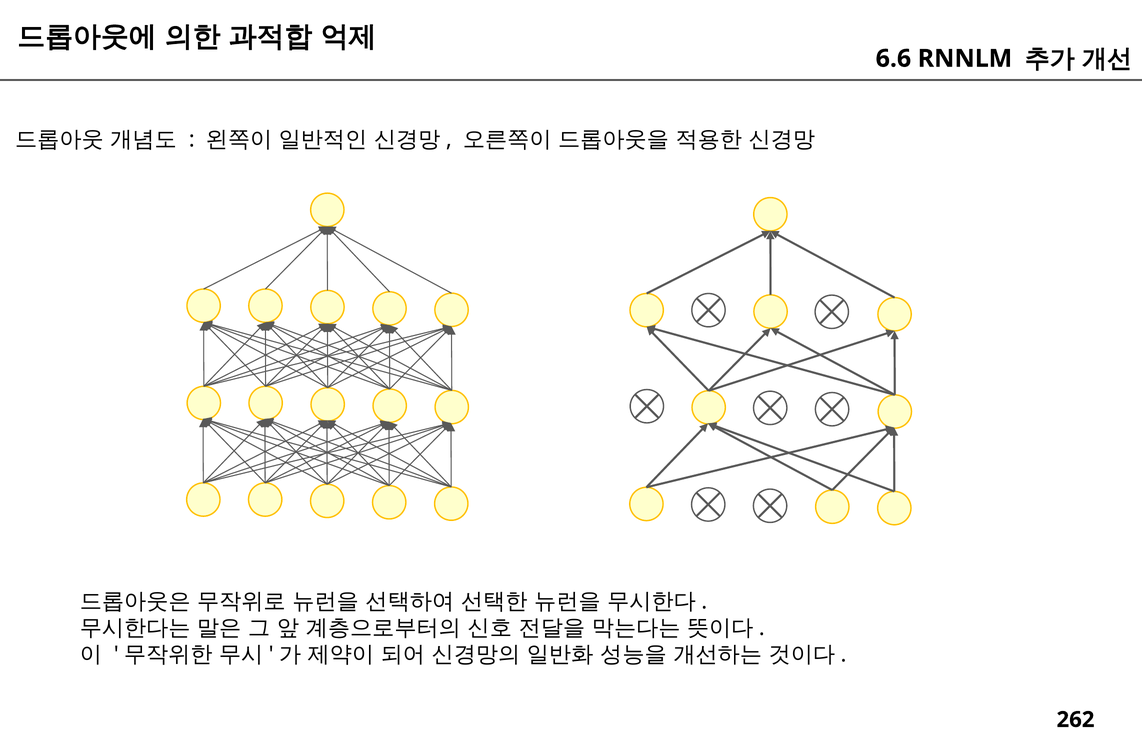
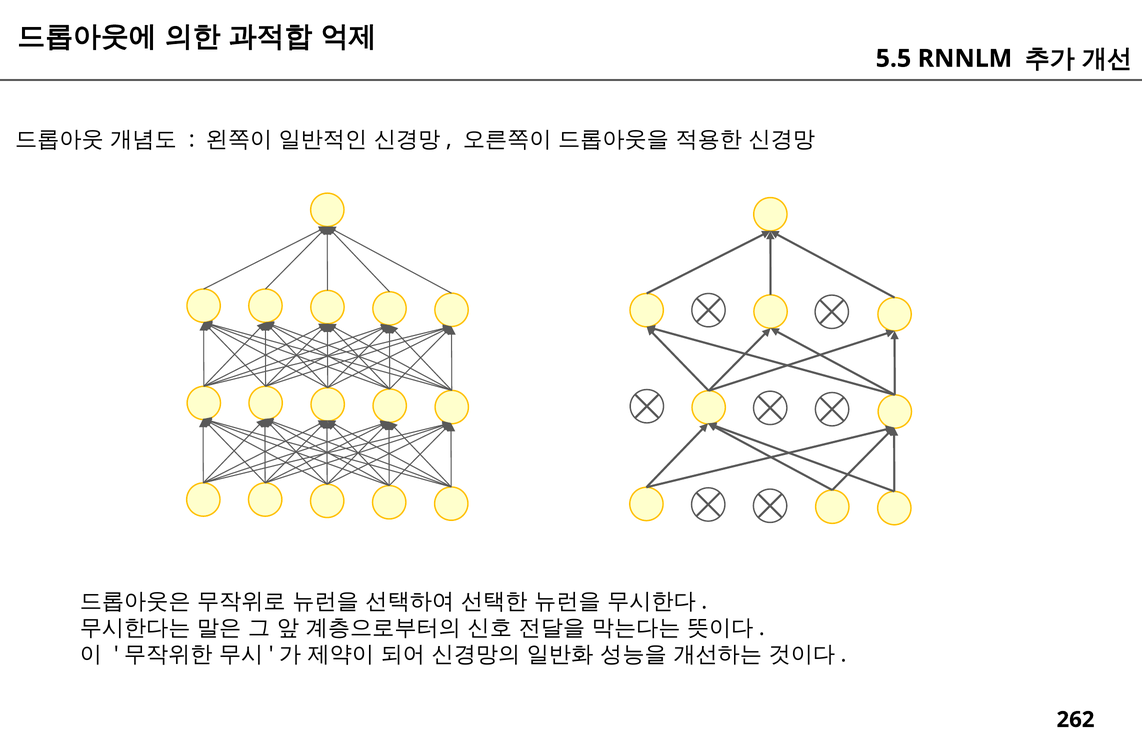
6.6: 6.6 -> 5.5 (893, 59)
